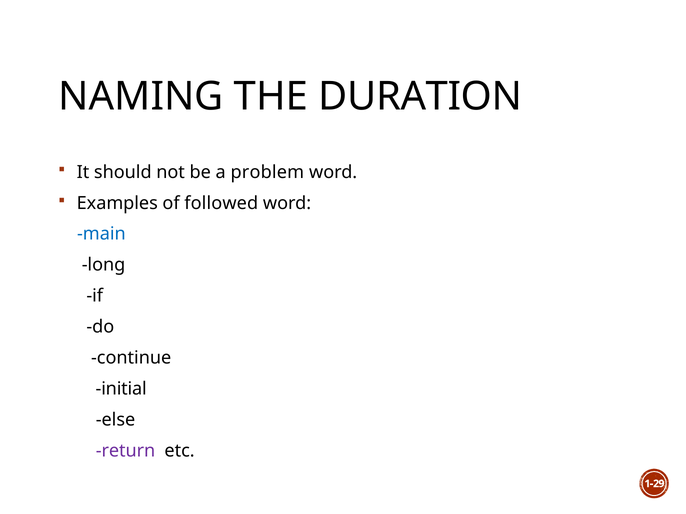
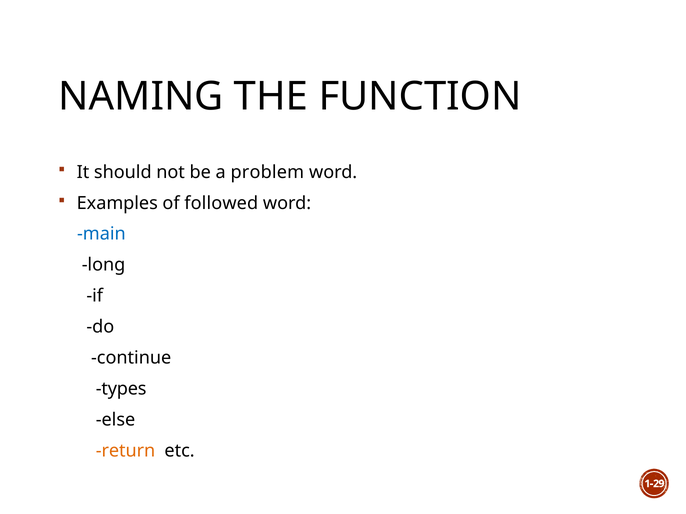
DURATION: DURATION -> FUNCTION (420, 96)
initial: initial -> types (121, 389)
return colour: purple -> orange (126, 451)
